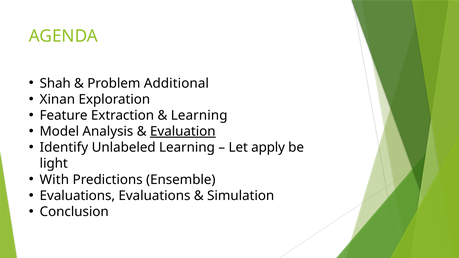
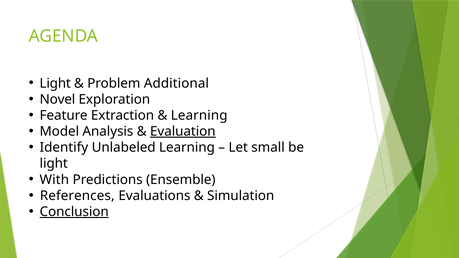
Shah: Shah -> Light (55, 83)
Xinan: Xinan -> Novel (57, 99)
apply: apply -> small (268, 148)
Evaluations: Evaluations -> References (77, 196)
Conclusion underline: none -> present (74, 212)
